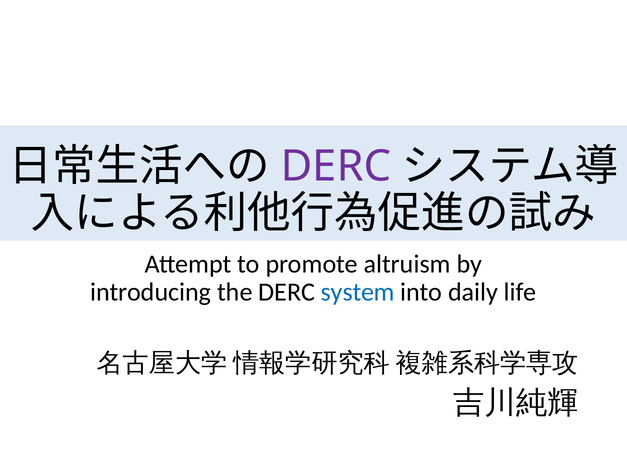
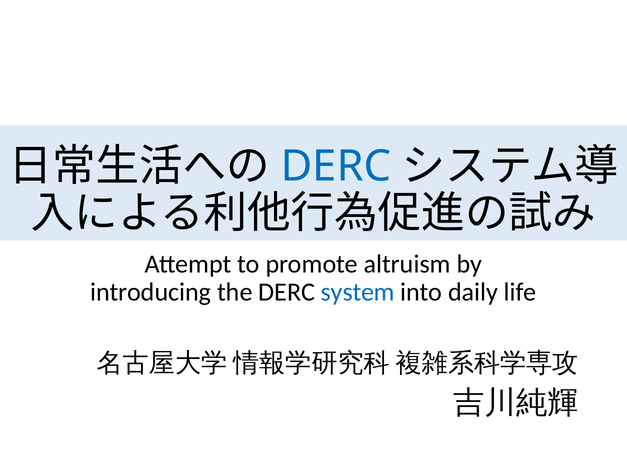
DERC colour: purple -> blue (336, 167)
